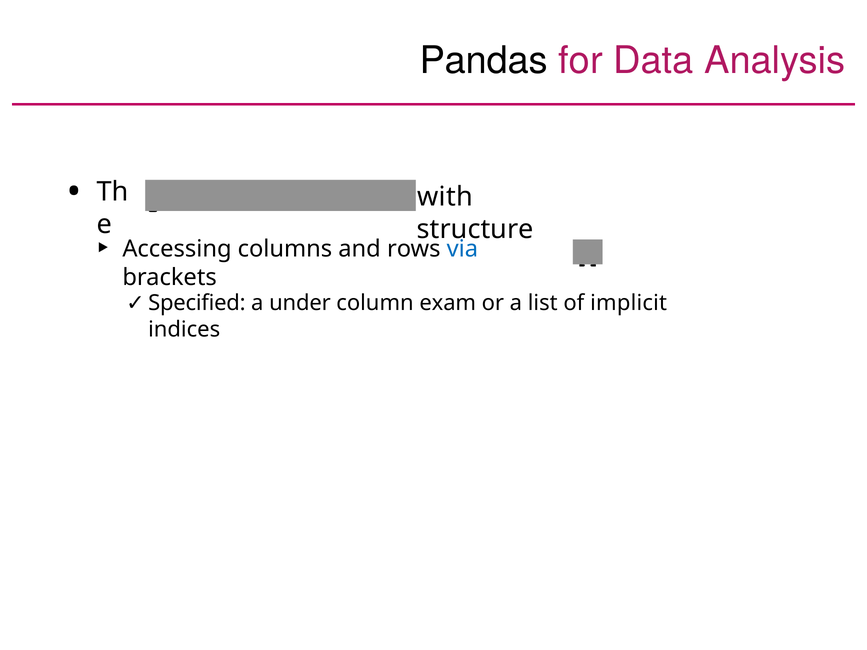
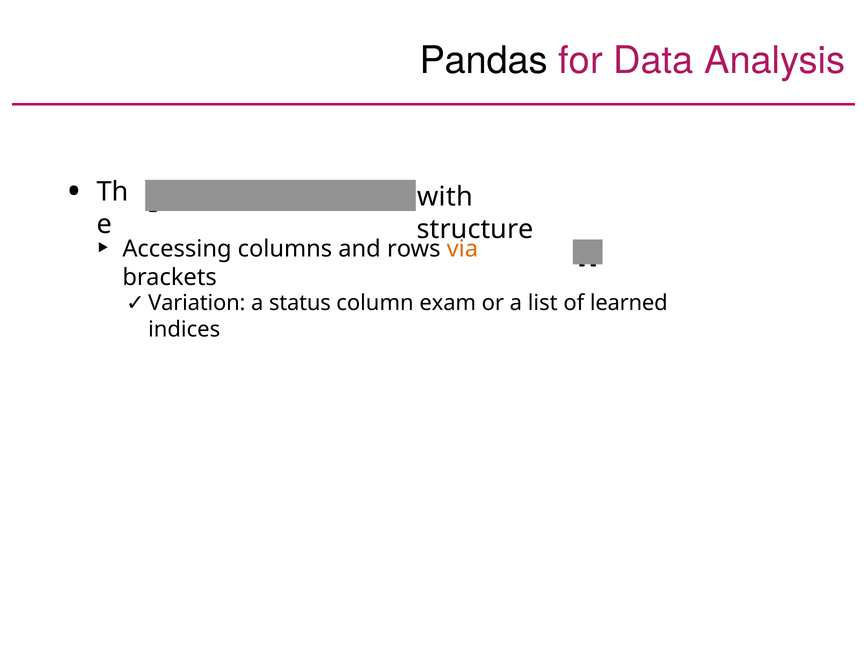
via colour: blue -> orange (462, 249)
Specified: Specified -> Variation (197, 303)
under: under -> status (300, 303)
implicit: implicit -> learned (629, 303)
